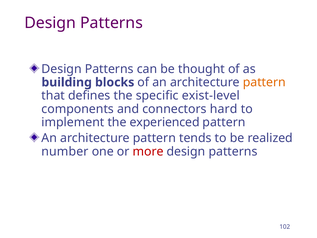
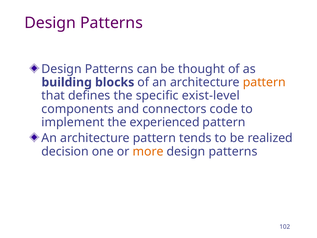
hard: hard -> code (224, 109)
number: number -> decision (65, 151)
more colour: red -> orange (148, 151)
